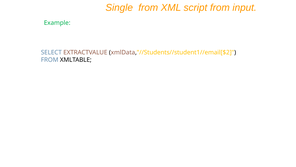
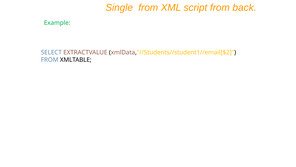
input: input -> back (245, 8)
